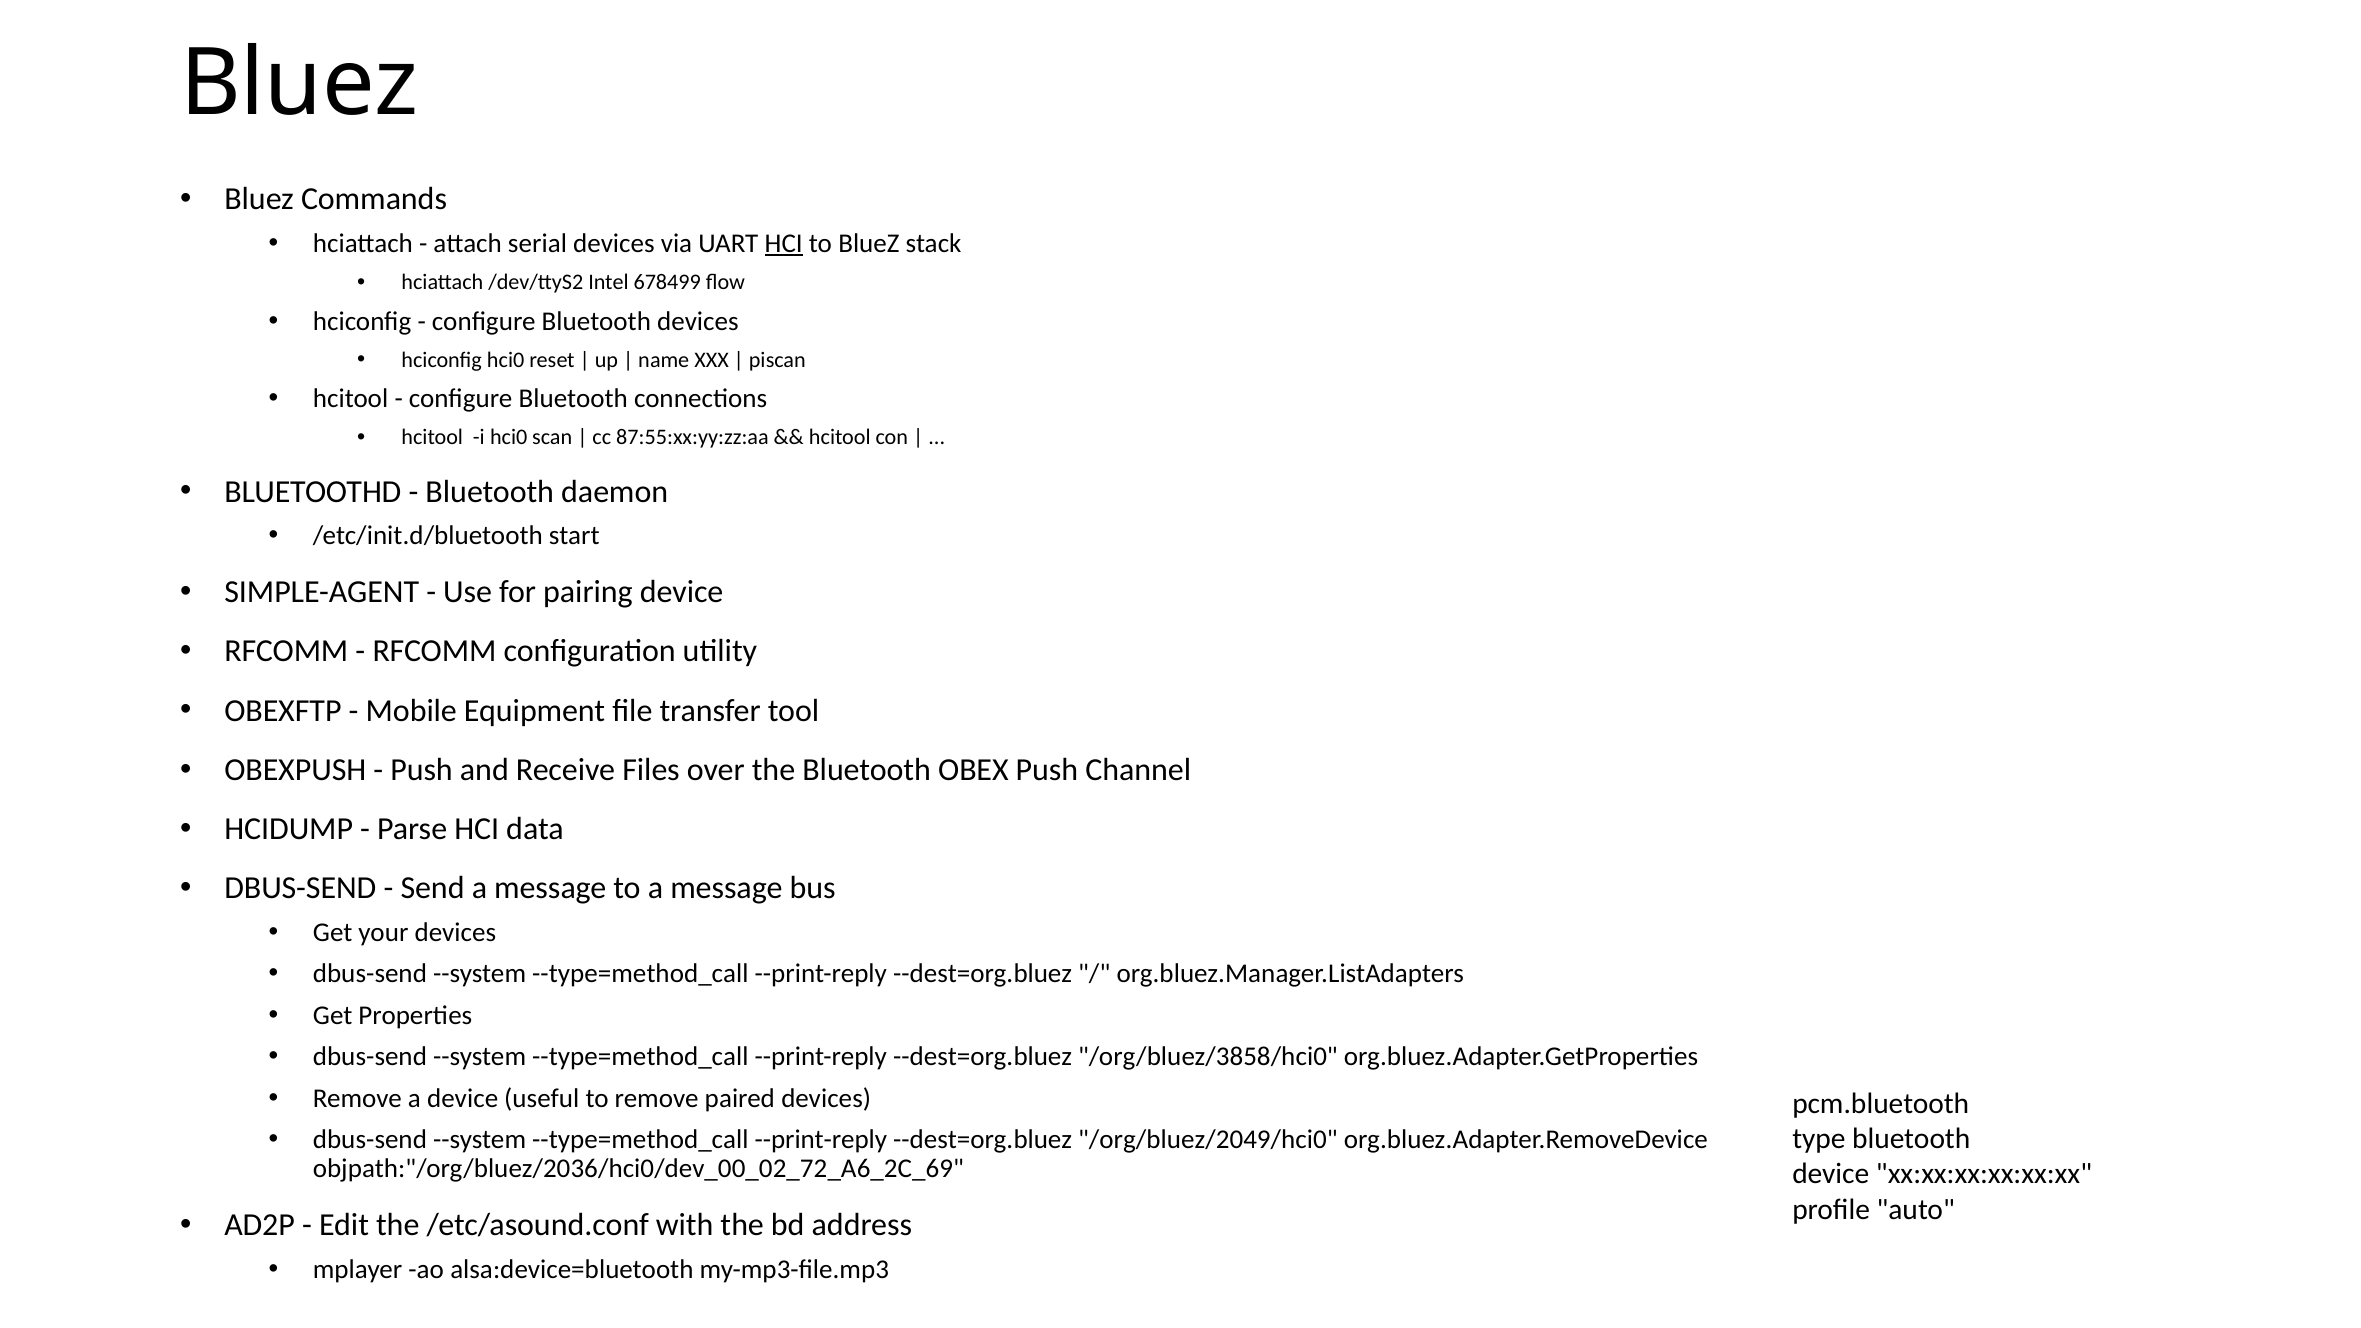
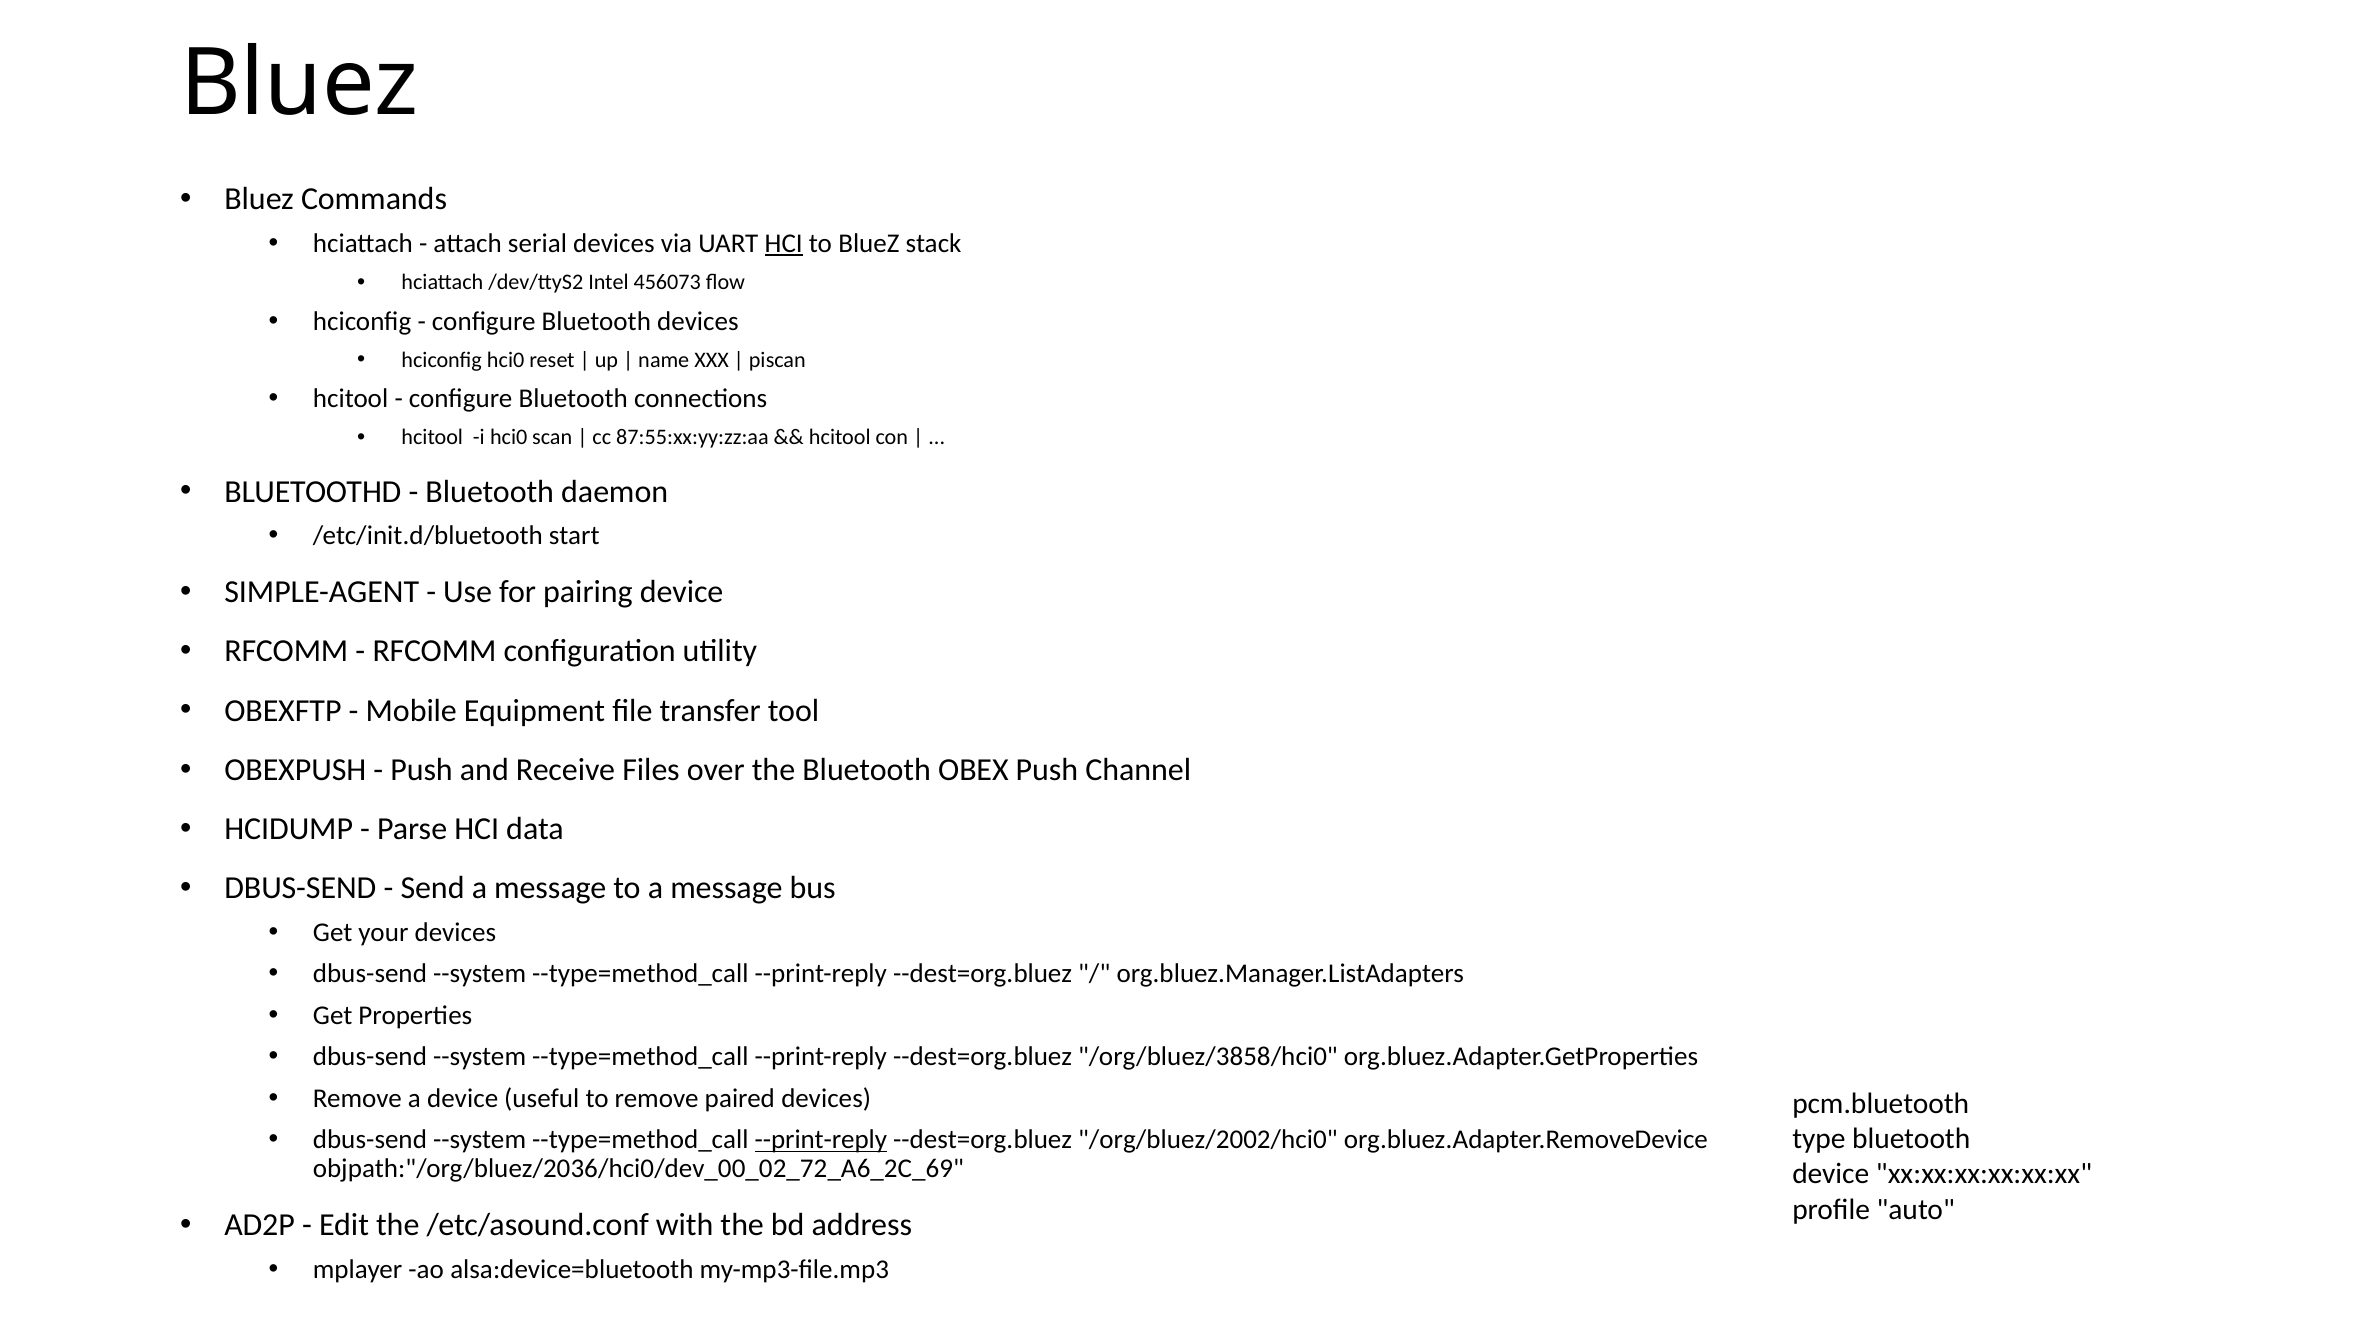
678499: 678499 -> 456073 (667, 282)
--print-reply underline: none -> present (821, 1140)
/org/bluez/2049/hci0: /org/bluez/2049/hci0 -> /org/bluez/2002/hci0 (1208, 1140)
